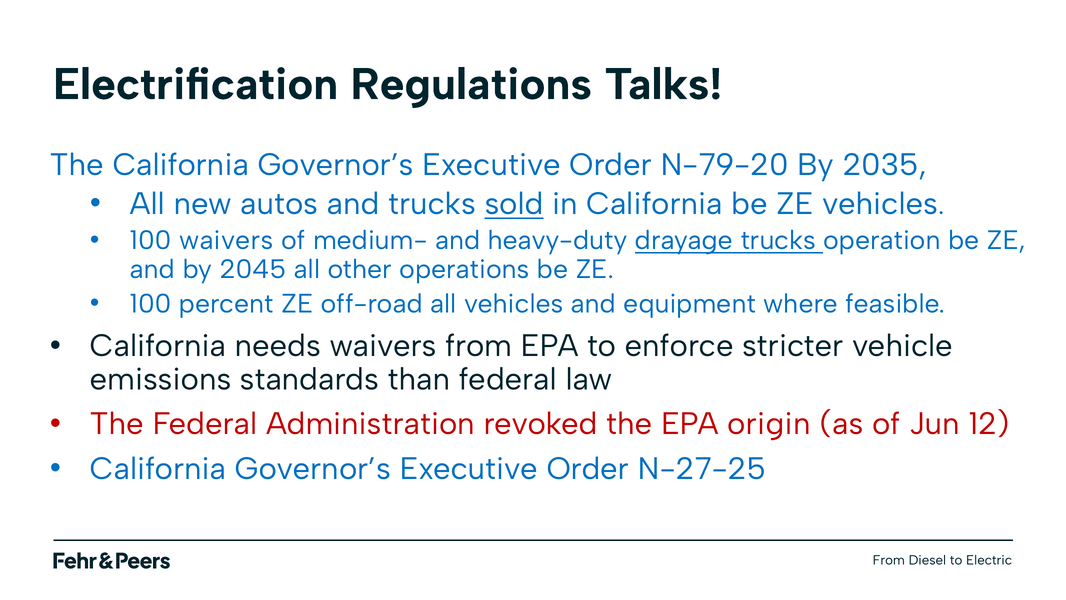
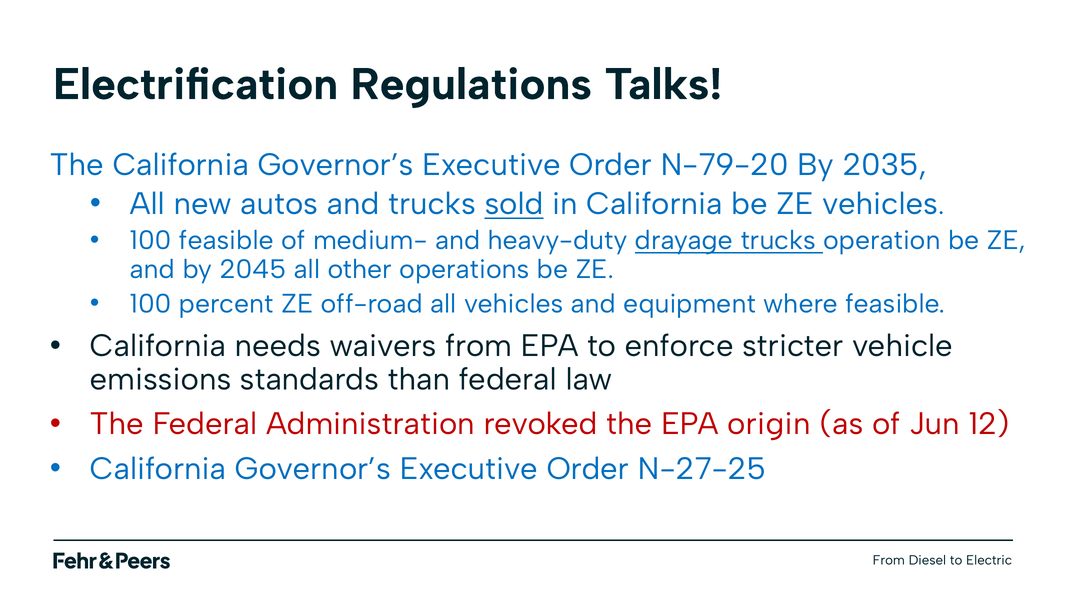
100 waivers: waivers -> feasible (226, 240)
